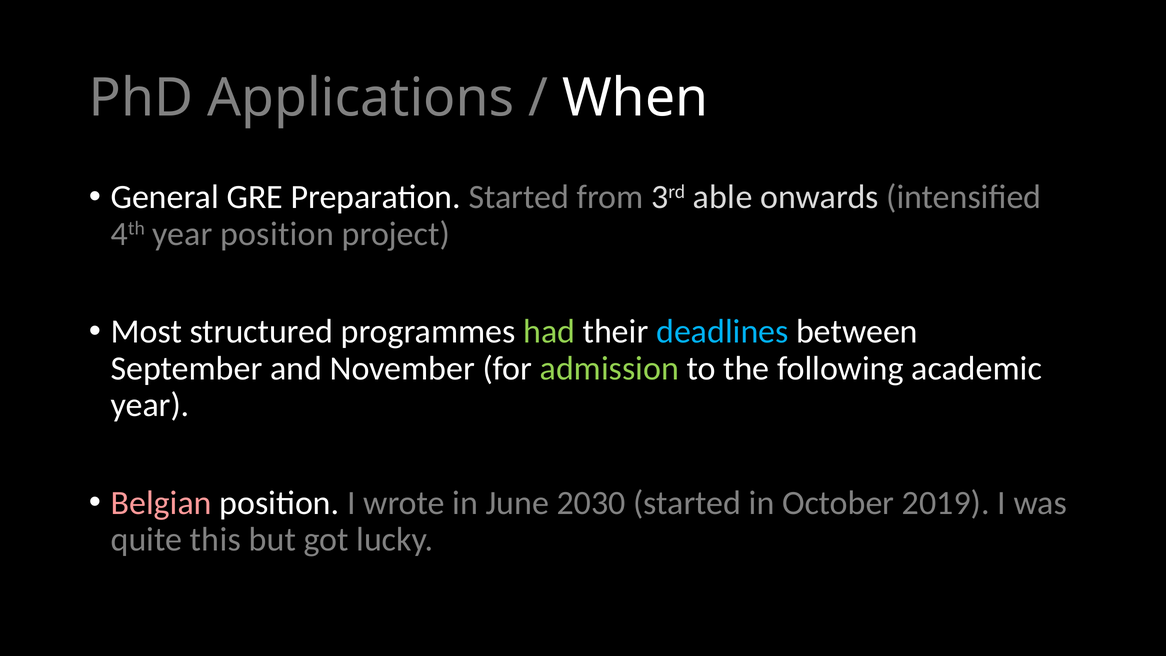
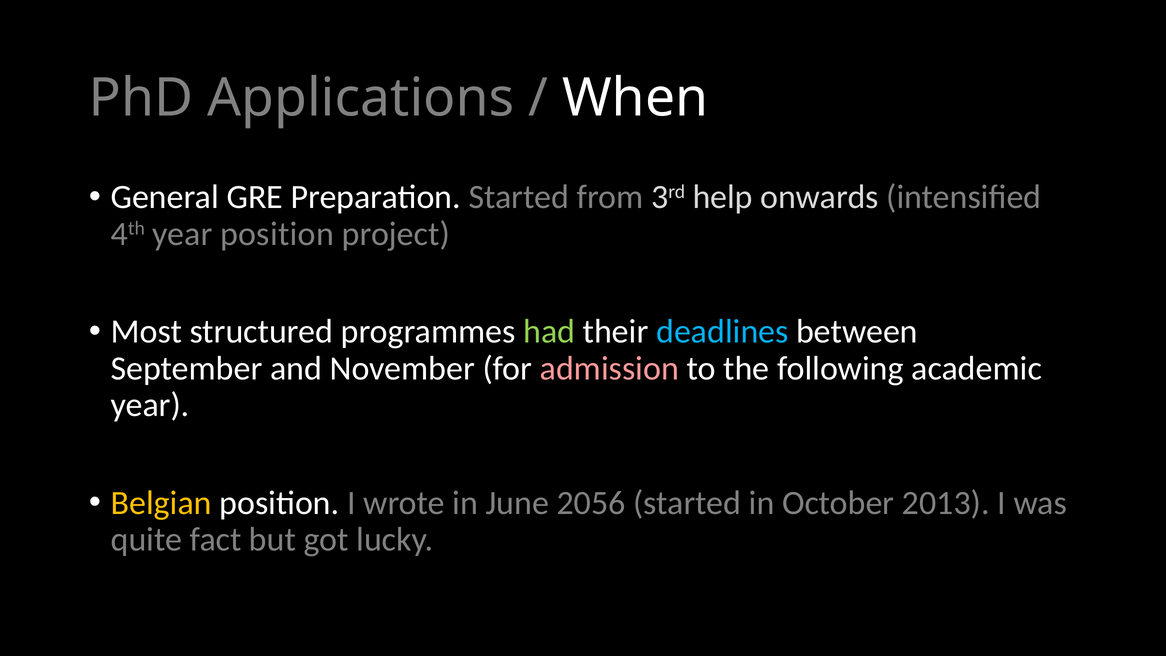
able: able -> help (723, 197)
admission colour: light green -> pink (609, 368)
Belgian colour: pink -> yellow (161, 503)
2030: 2030 -> 2056 (591, 503)
2019: 2019 -> 2013 (946, 503)
this: this -> fact (216, 540)
